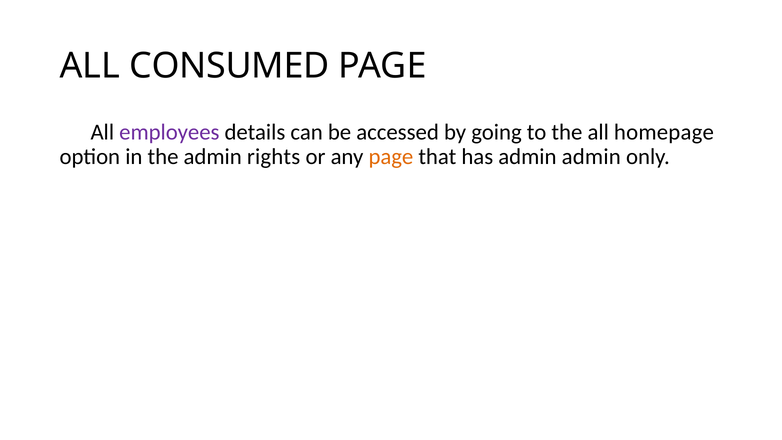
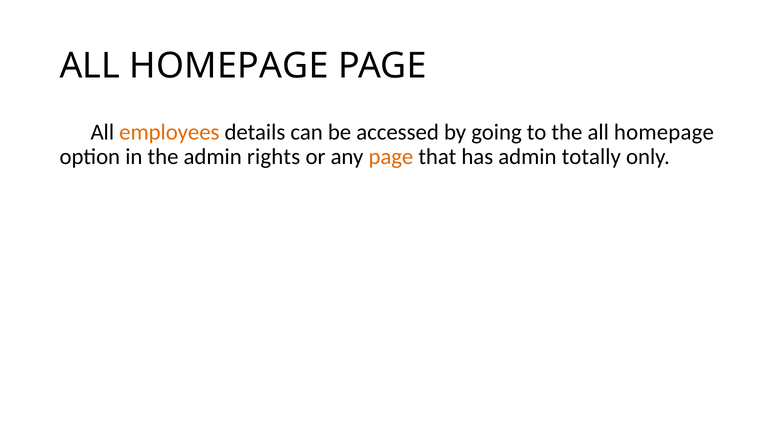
CONSUMED: CONSUMED -> HOMEPAGE (229, 66)
employees colour: purple -> orange (169, 132)
admin admin: admin -> totally (591, 157)
